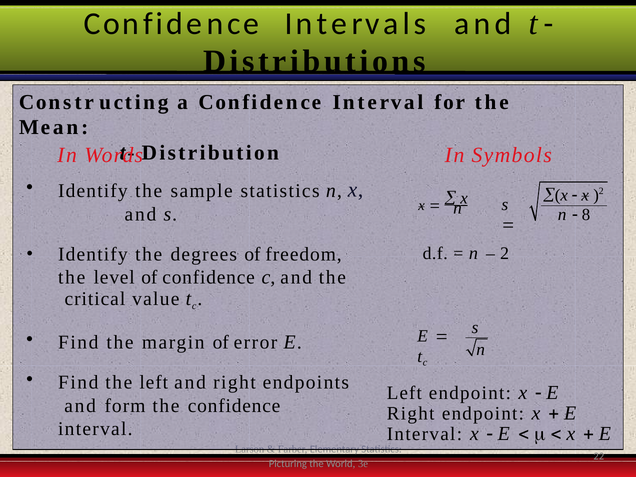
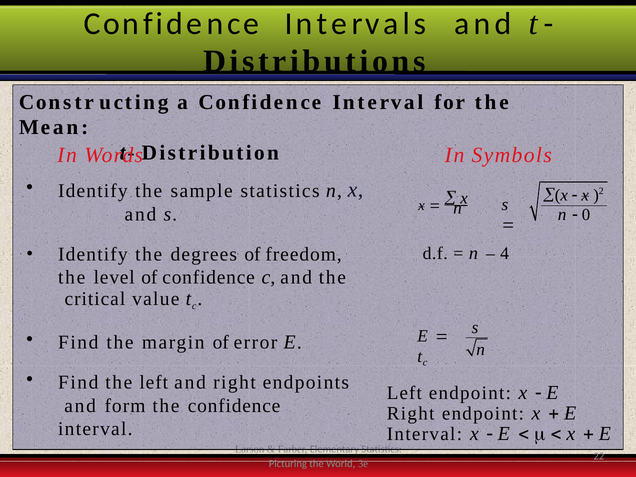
8: 8 -> 0 (586, 215)
2: 2 -> 4 (505, 254)
